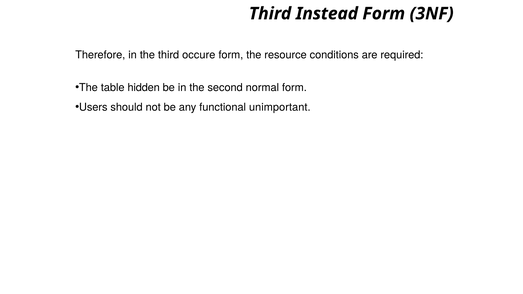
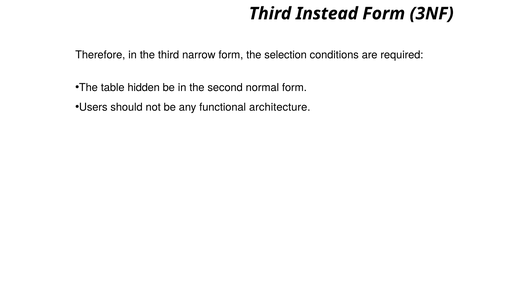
occure: occure -> narrow (199, 55)
resource: resource -> selection (286, 55)
unimportant: unimportant -> architecture (280, 107)
